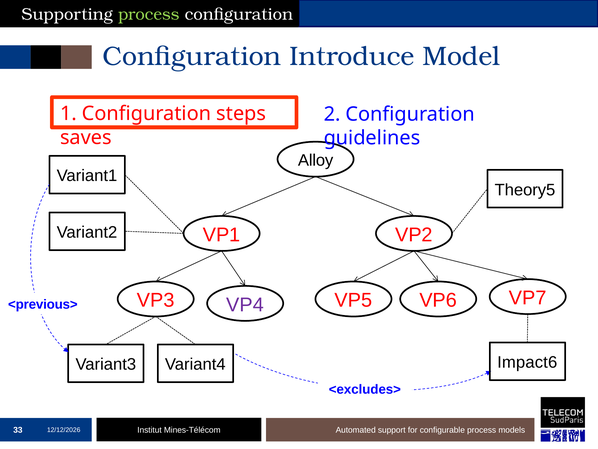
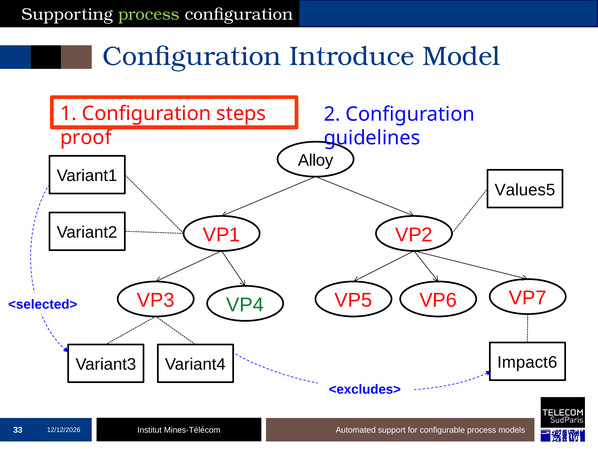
saves: saves -> proof (86, 137)
Theory5: Theory5 -> Values5 (525, 190)
VP4 colour: purple -> green (245, 304)
<previous>: <previous> -> <selected> (43, 304)
